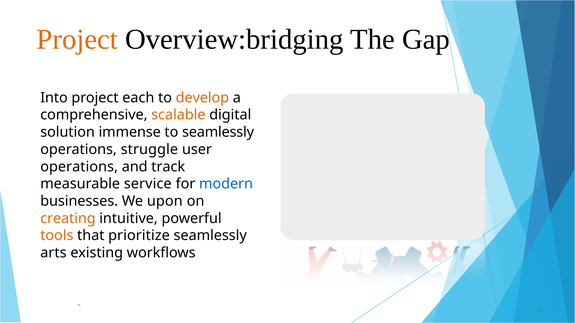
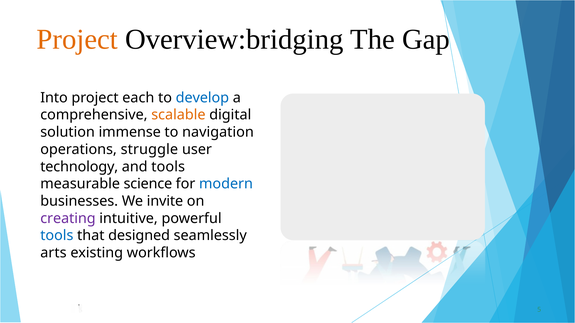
develop colour: orange -> blue (202, 98)
to seamlessly: seamlessly -> navigation (218, 132)
operations: operations -> technology (79, 167)
and track: track -> tools (168, 167)
service: service -> science (148, 184)
upon: upon -> invite (165, 201)
creating colour: orange -> purple (68, 219)
tools colour: orange -> blue (57, 236)
prioritize: prioritize -> designed (139, 236)
